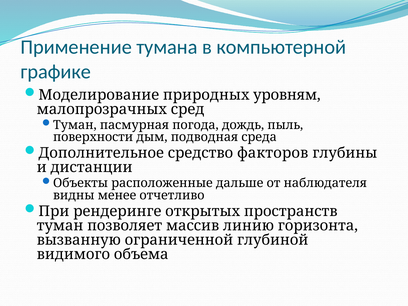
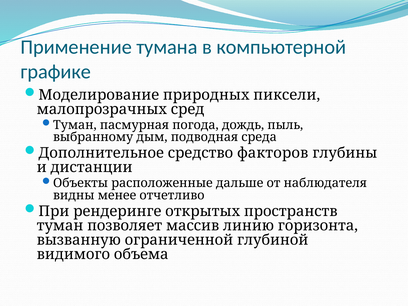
уровням: уровням -> пиксели (287, 95)
поверхности: поверхности -> выбранному (93, 137)
